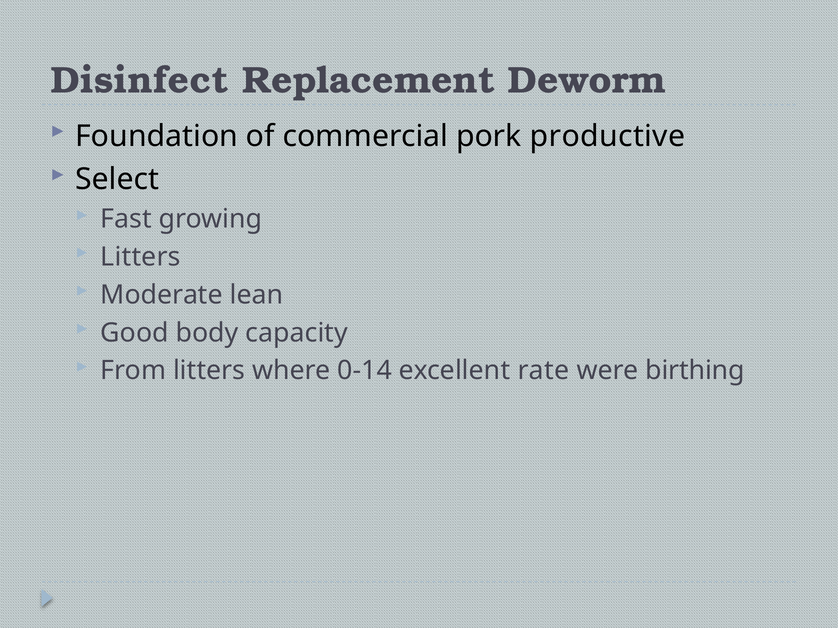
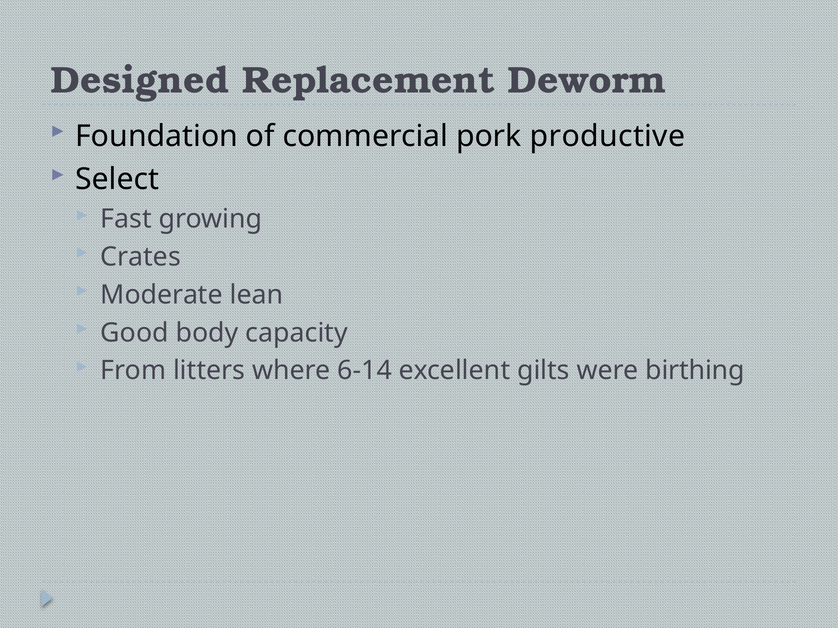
Disinfect: Disinfect -> Designed (140, 81)
Litters: Litters -> Crates (141, 257)
0-14: 0-14 -> 6-14 (365, 371)
rate: rate -> gilts (543, 371)
